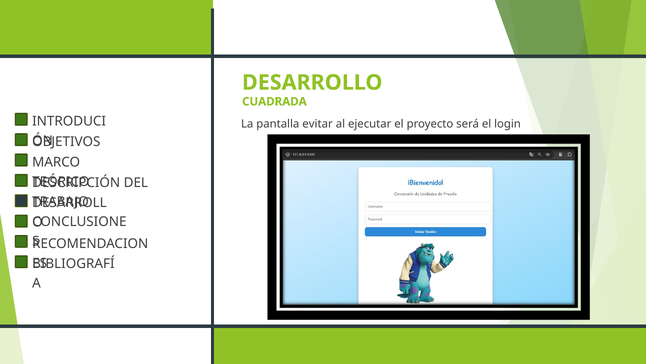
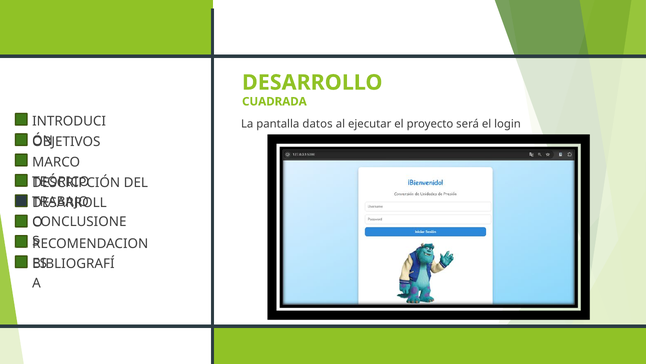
evitar: evitar -> datos (318, 124)
